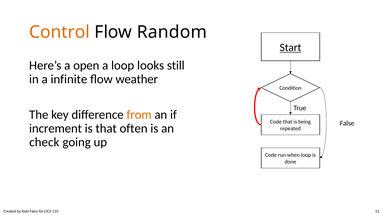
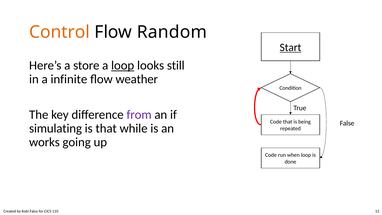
open: open -> store (86, 65)
loop underline: none -> present (123, 65)
from colour: orange -> purple (139, 115)
increment: increment -> simulating (56, 128)
often: often -> while (134, 128)
check: check -> works (44, 142)
